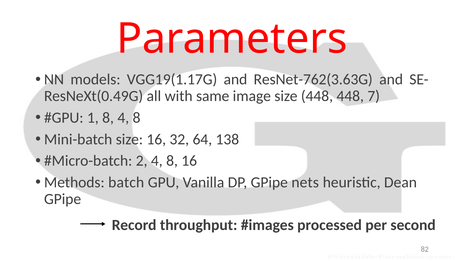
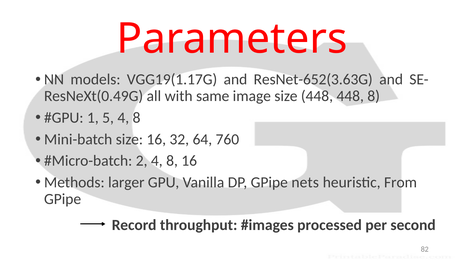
ResNet-762(3.63G: ResNet-762(3.63G -> ResNet-652(3.63G (313, 79)
448 7: 7 -> 8 (374, 96)
1 8: 8 -> 5 (108, 118)
138: 138 -> 760 (227, 139)
batch: batch -> larger (126, 182)
Dean: Dean -> From (401, 182)
